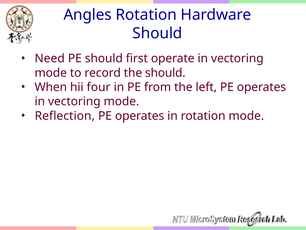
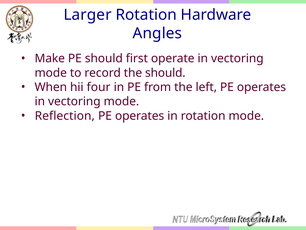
Angles: Angles -> Larger (88, 15)
Should: Should -> Angles (157, 33)
Need: Need -> Make (50, 58)
